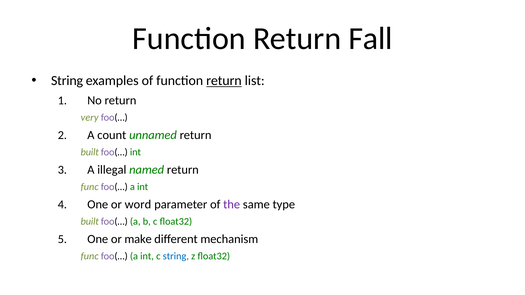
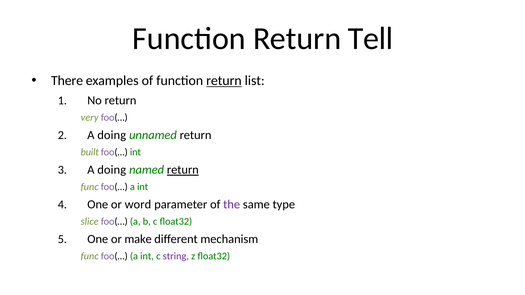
Fall: Fall -> Tell (371, 39)
String: String -> There (67, 81)
count: count -> doing (112, 135)
illegal: illegal -> doing (112, 170)
return underline: none -> present (183, 170)
built: built -> slice (90, 222)
string colour: blue -> purple (176, 256)
